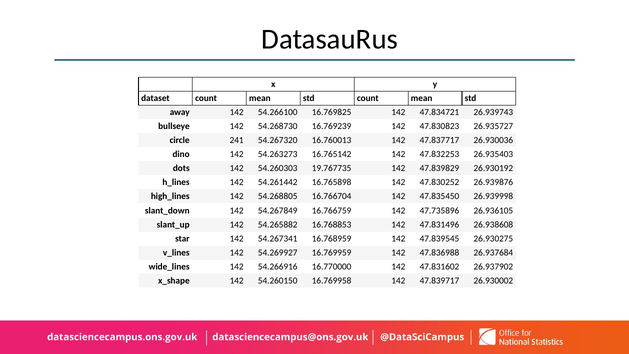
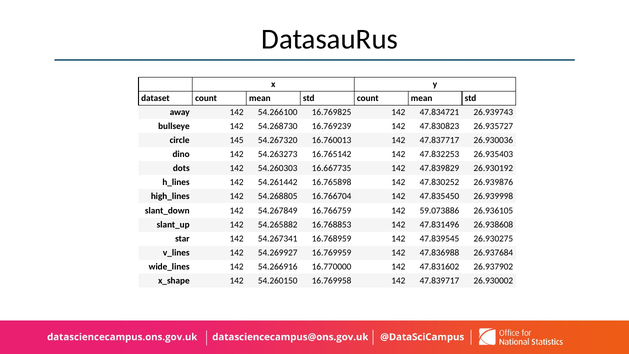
241: 241 -> 145 (237, 140)
19.767735: 19.767735 -> 16.667735 (332, 168)
47.735896: 47.735896 -> 59.073886 (439, 210)
